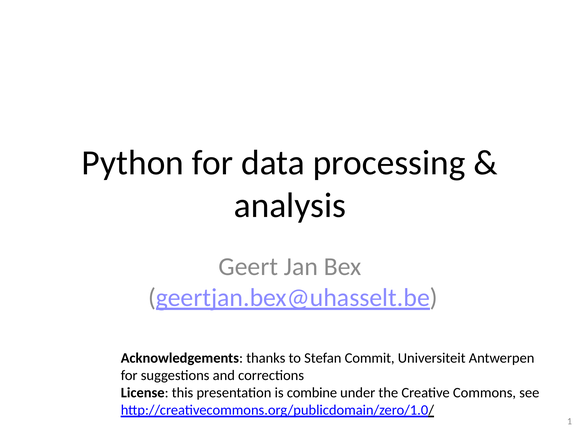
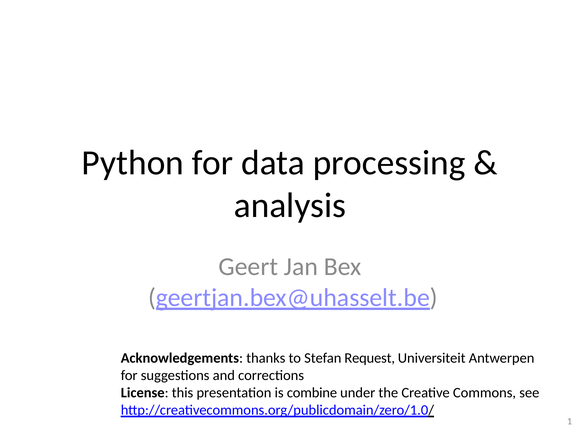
Commit: Commit -> Request (370, 358)
